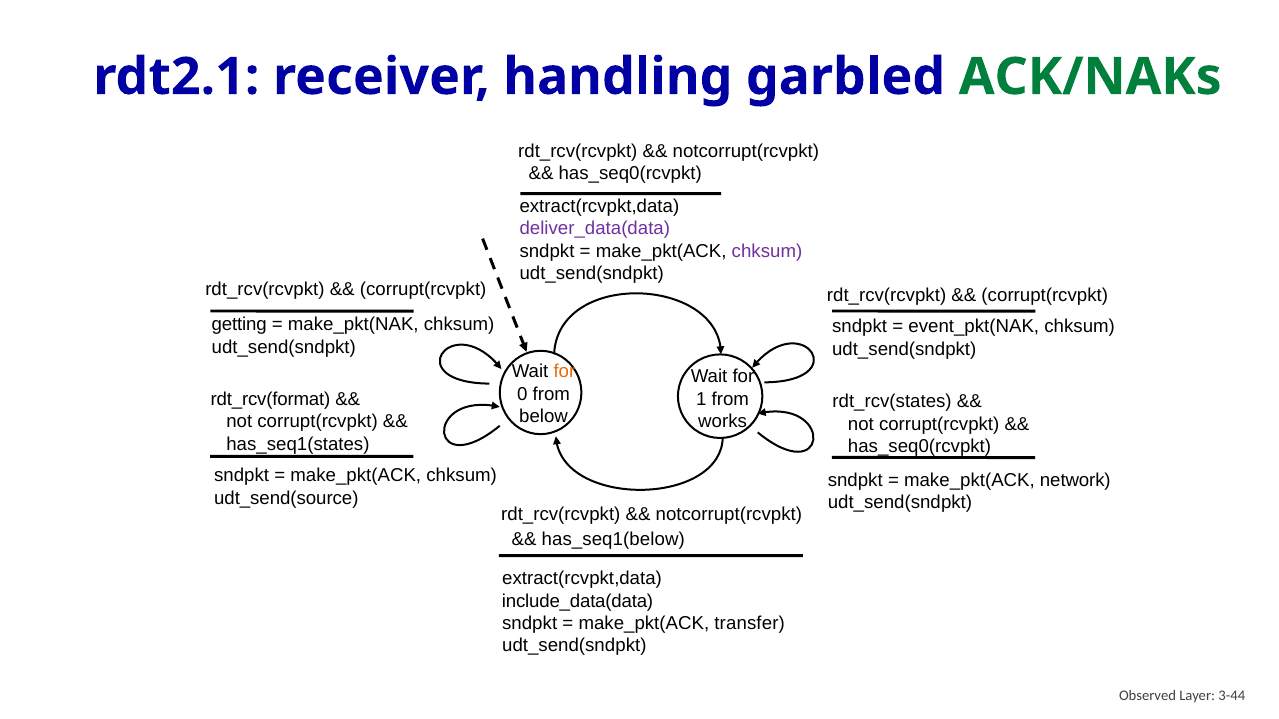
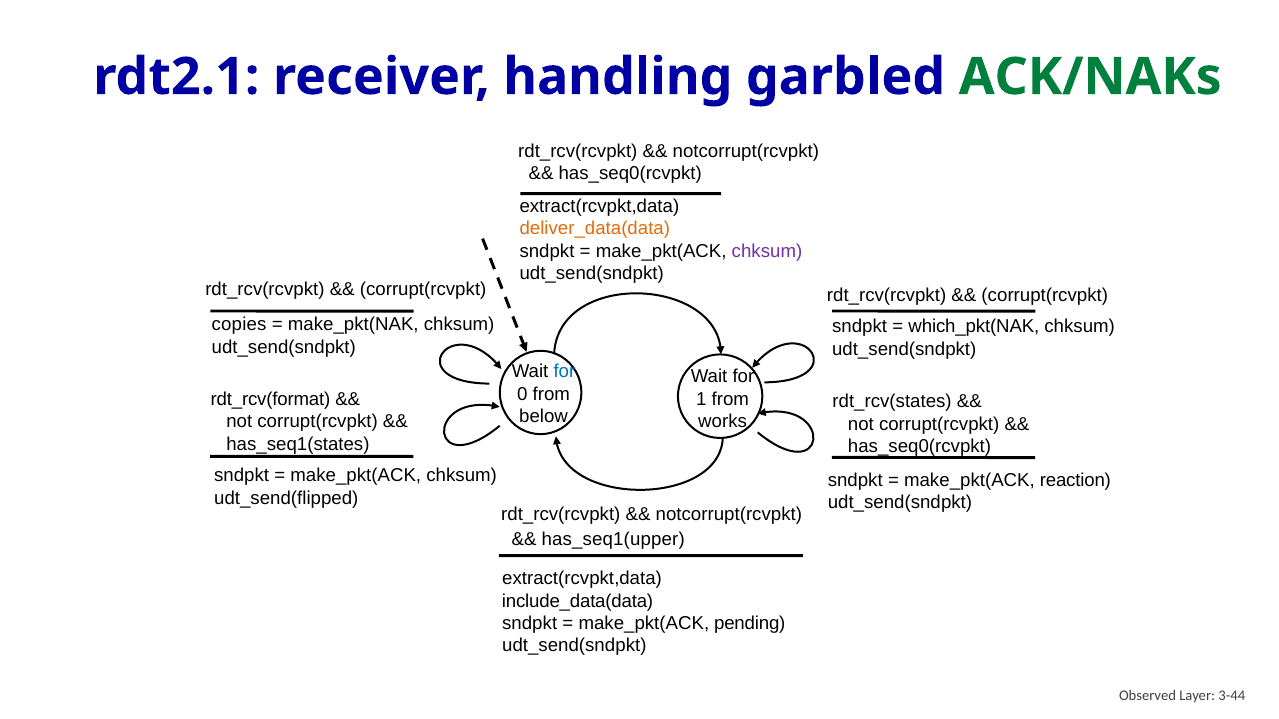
deliver_data(data colour: purple -> orange (595, 229)
getting: getting -> copies (239, 325)
event_pkt(NAK: event_pkt(NAK -> which_pkt(NAK (974, 327)
for colour: orange -> blue (564, 372)
network: network -> reaction (1075, 481)
udt_send(source: udt_send(source -> udt_send(flipped (286, 499)
has_seq1(below: has_seq1(below -> has_seq1(upper (613, 540)
transfer: transfer -> pending (750, 624)
